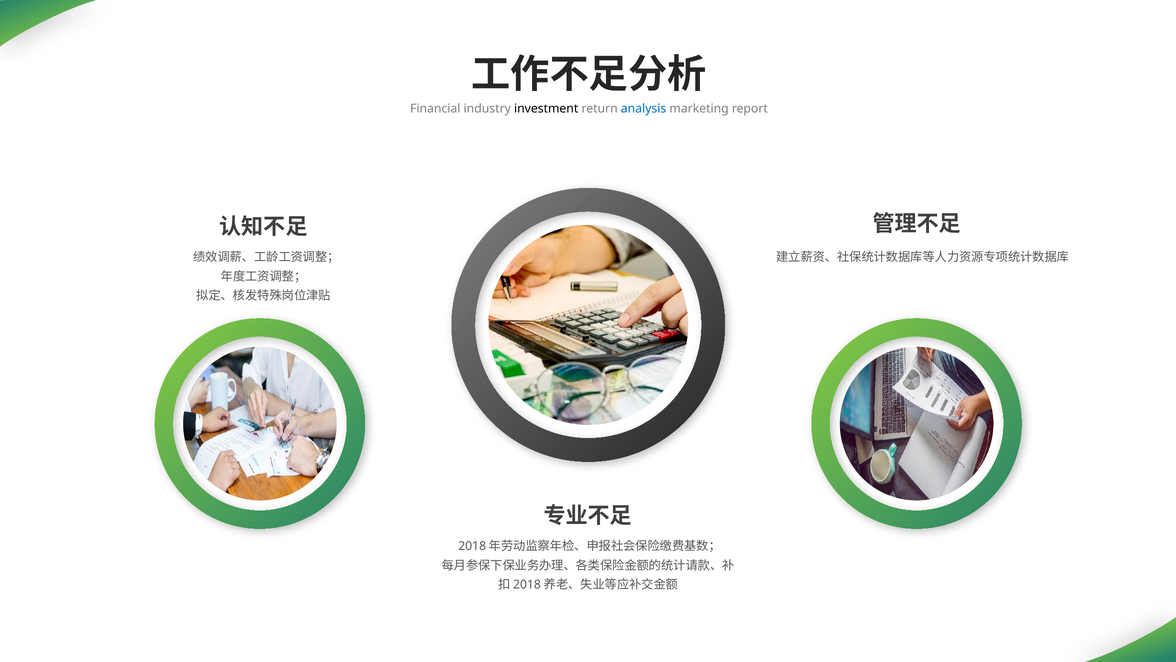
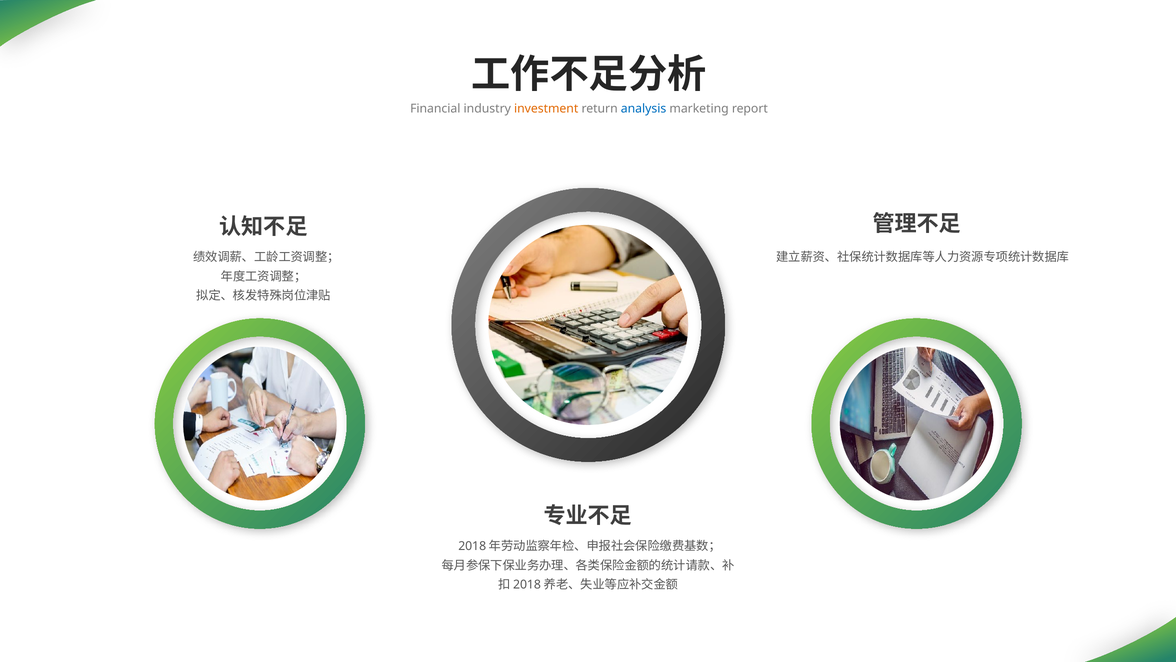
investment colour: black -> orange (546, 109)
